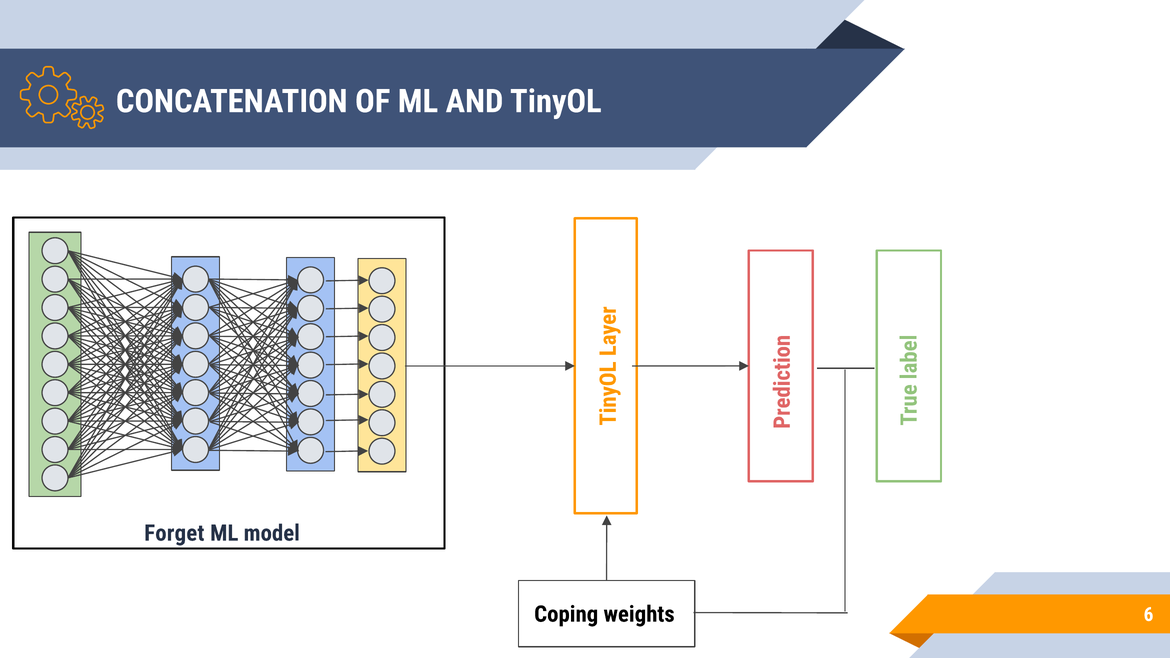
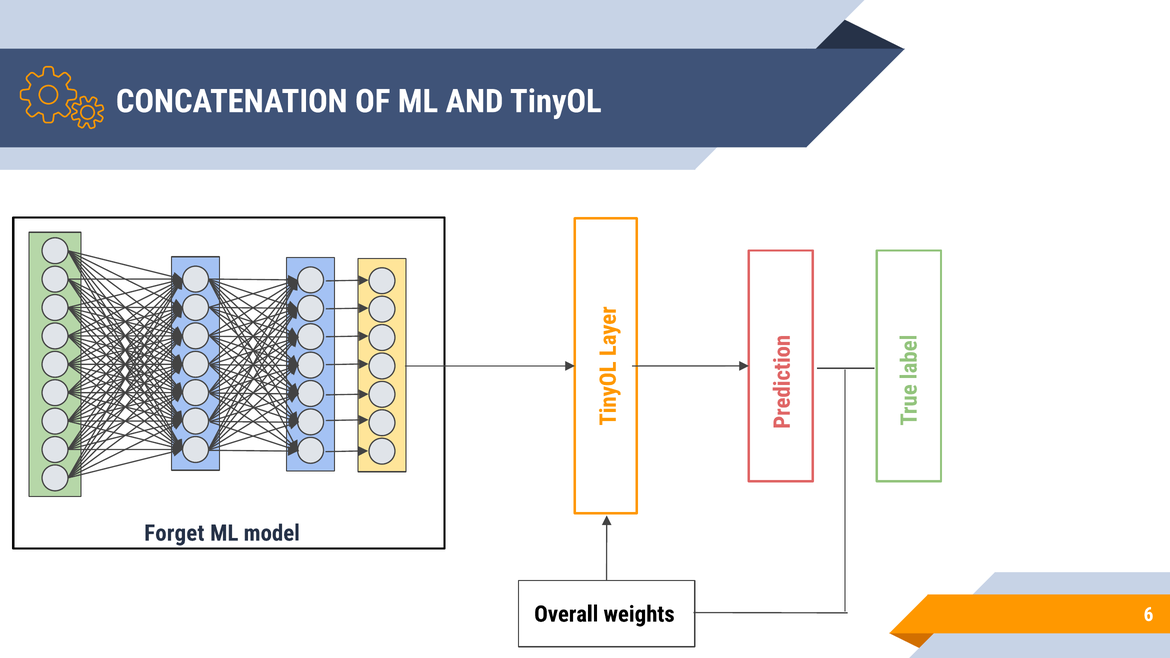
Coping: Coping -> Overall (566, 614)
